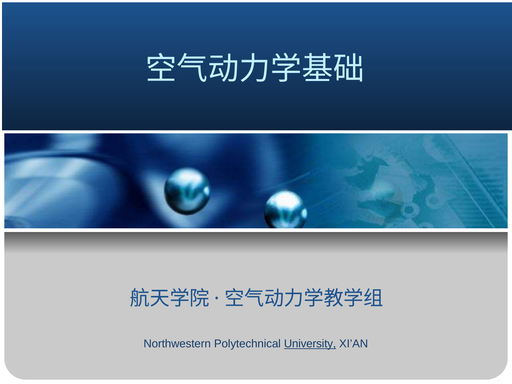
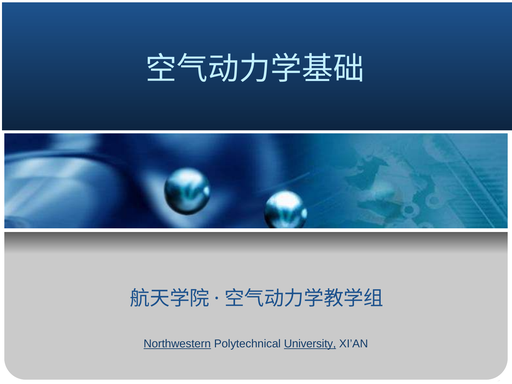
Northwestern underline: none -> present (177, 344)
